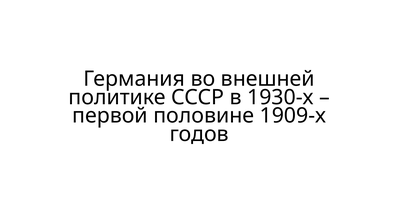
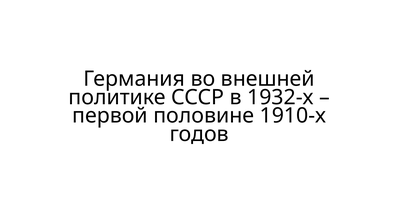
1930-х: 1930-х -> 1932-х (280, 98)
1909-х: 1909-х -> 1910-х (293, 116)
